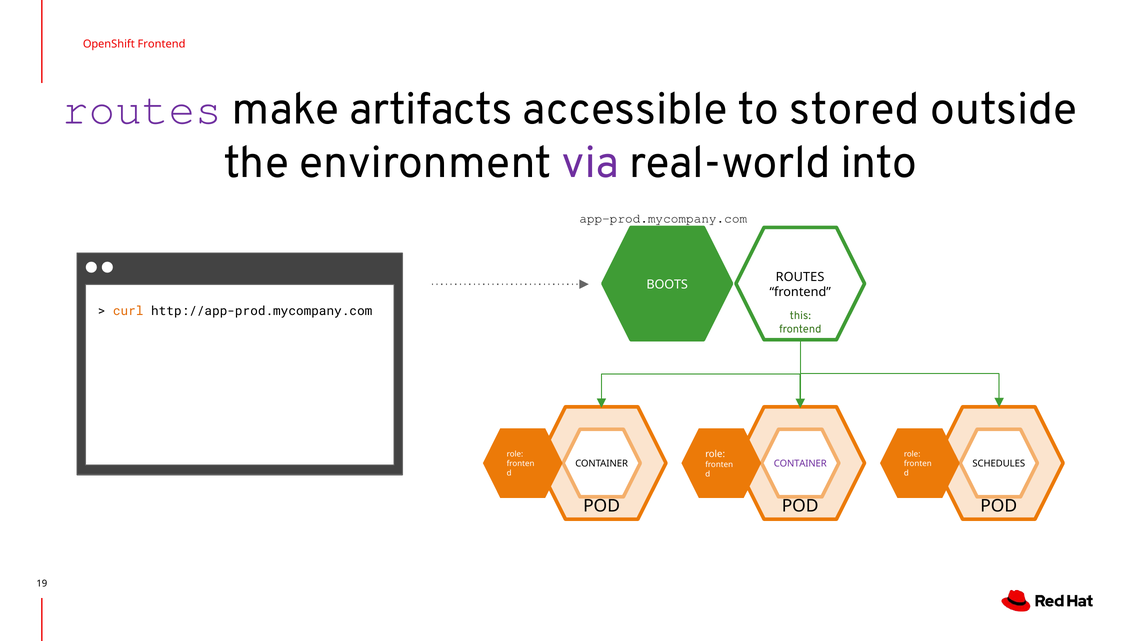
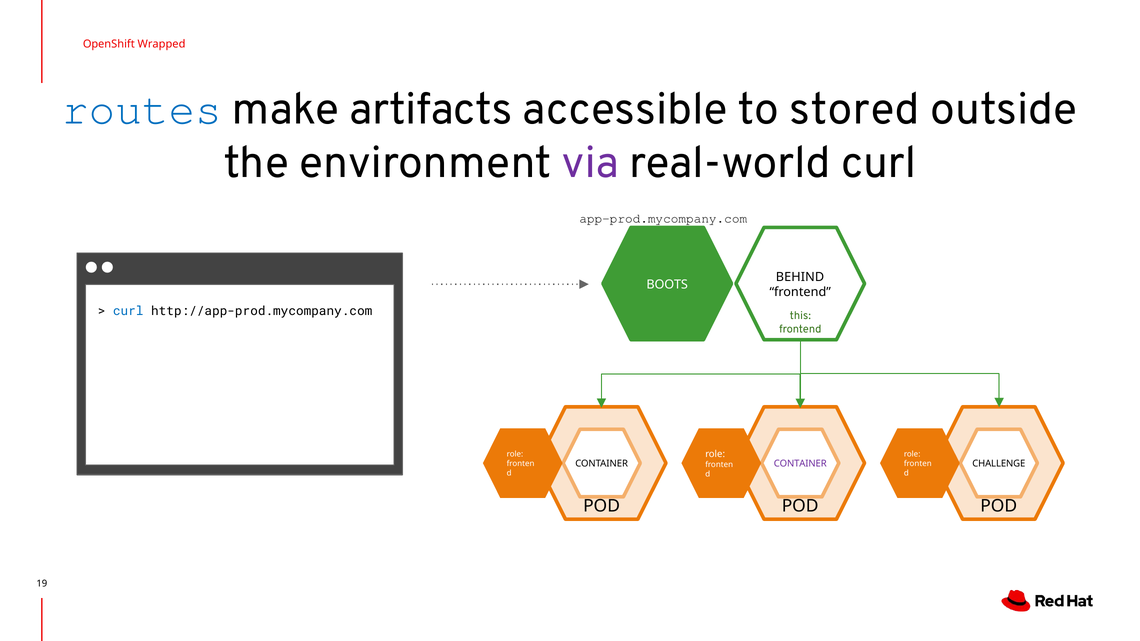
OpenShift Frontend: Frontend -> Wrapped (162, 44)
routes colour: purple -> blue (142, 109)
real-world into: into -> curl (879, 162)
ROUTES: ROUTES -> BEHIND (800, 277)
curl colour: orange -> blue (128, 311)
SCHEDULES: SCHEDULES -> CHALLENGE (999, 464)
